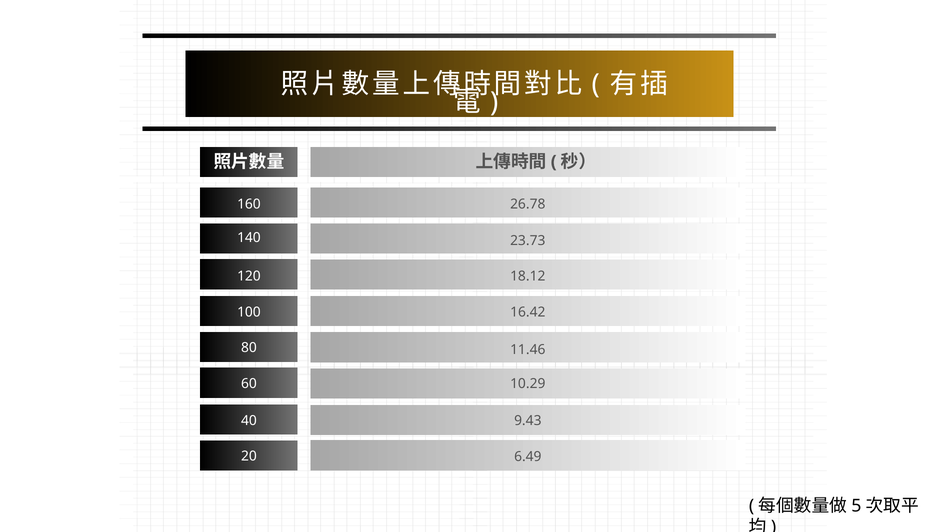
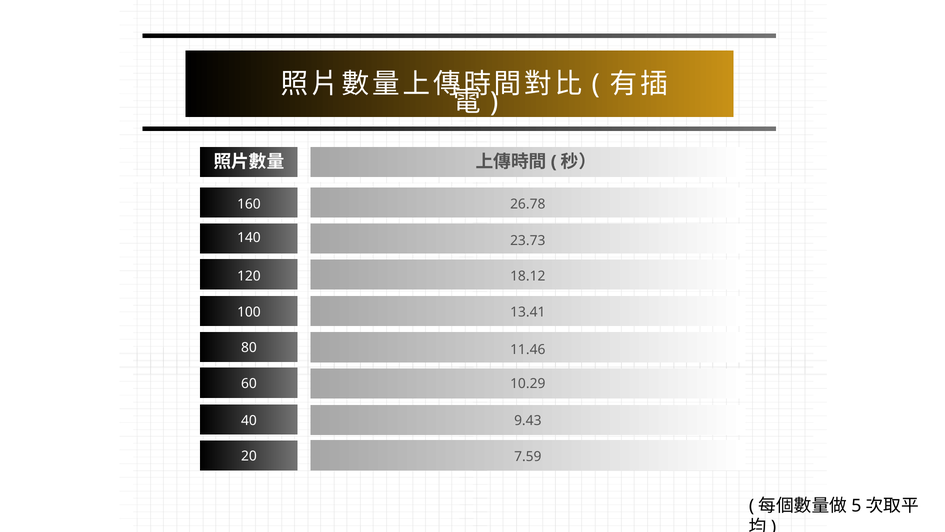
16.42: 16.42 -> 13.41 (528, 312)
6.49: 6.49 -> 7.59 (528, 456)
